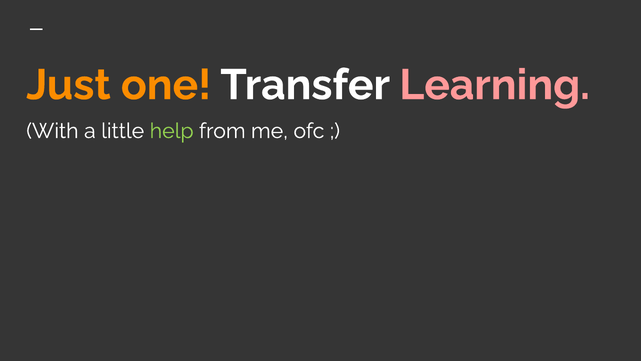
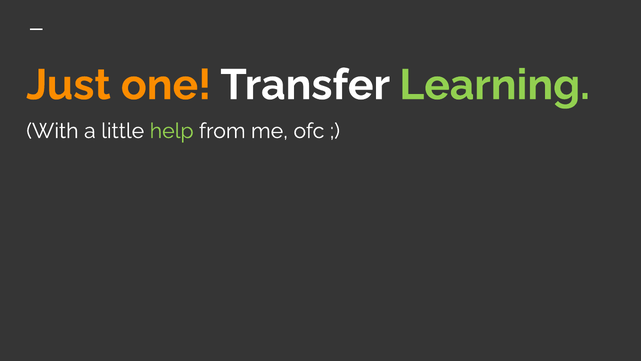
Learning colour: pink -> light green (495, 85)
